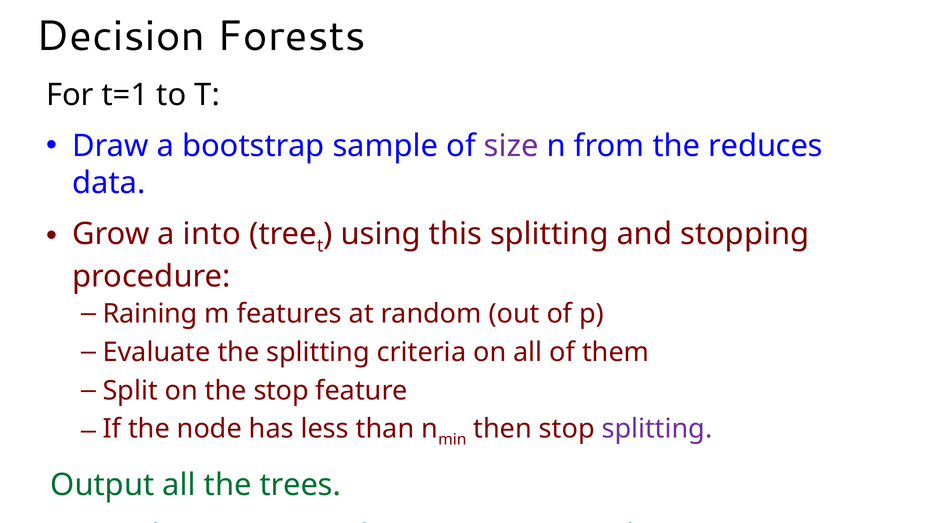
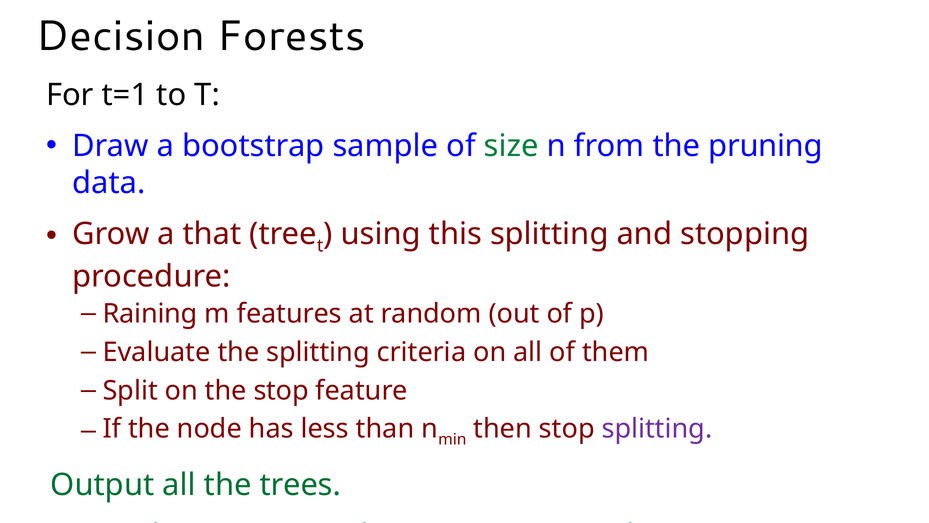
size colour: purple -> green (511, 146)
reduces: reduces -> pruning (766, 146)
into: into -> that (212, 234)
